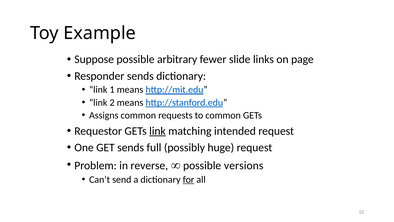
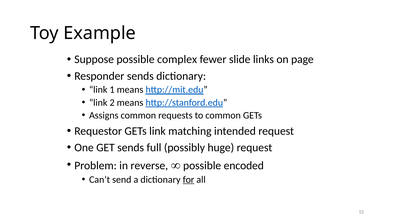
arbitrary: arbitrary -> complex (177, 59)
link underline: present -> none (157, 131)
versions: versions -> encoded (244, 165)
